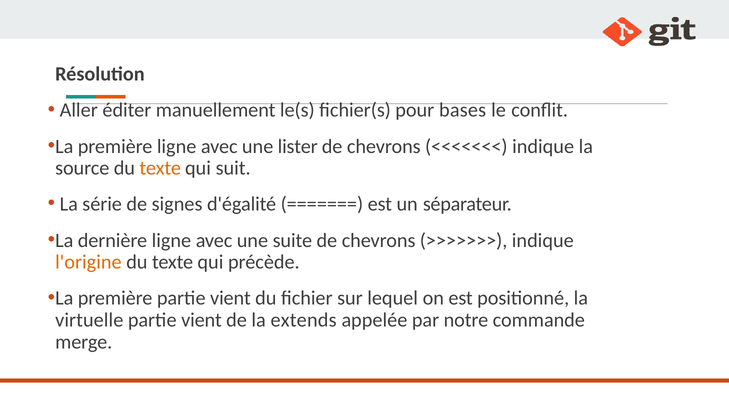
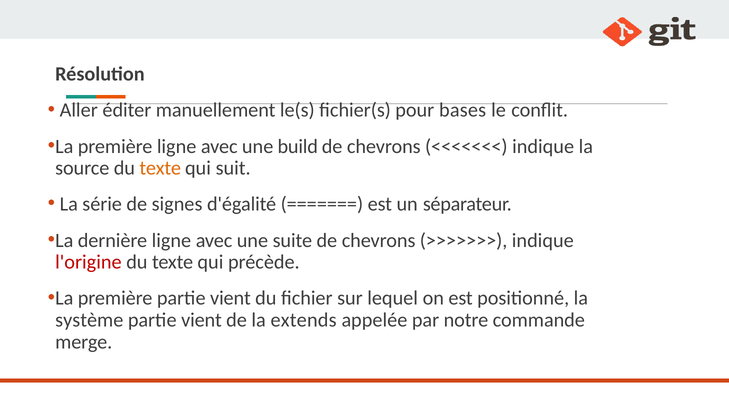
lister: lister -> build (298, 146)
l'origine colour: orange -> red (88, 262)
virtuelle: virtuelle -> système (89, 320)
